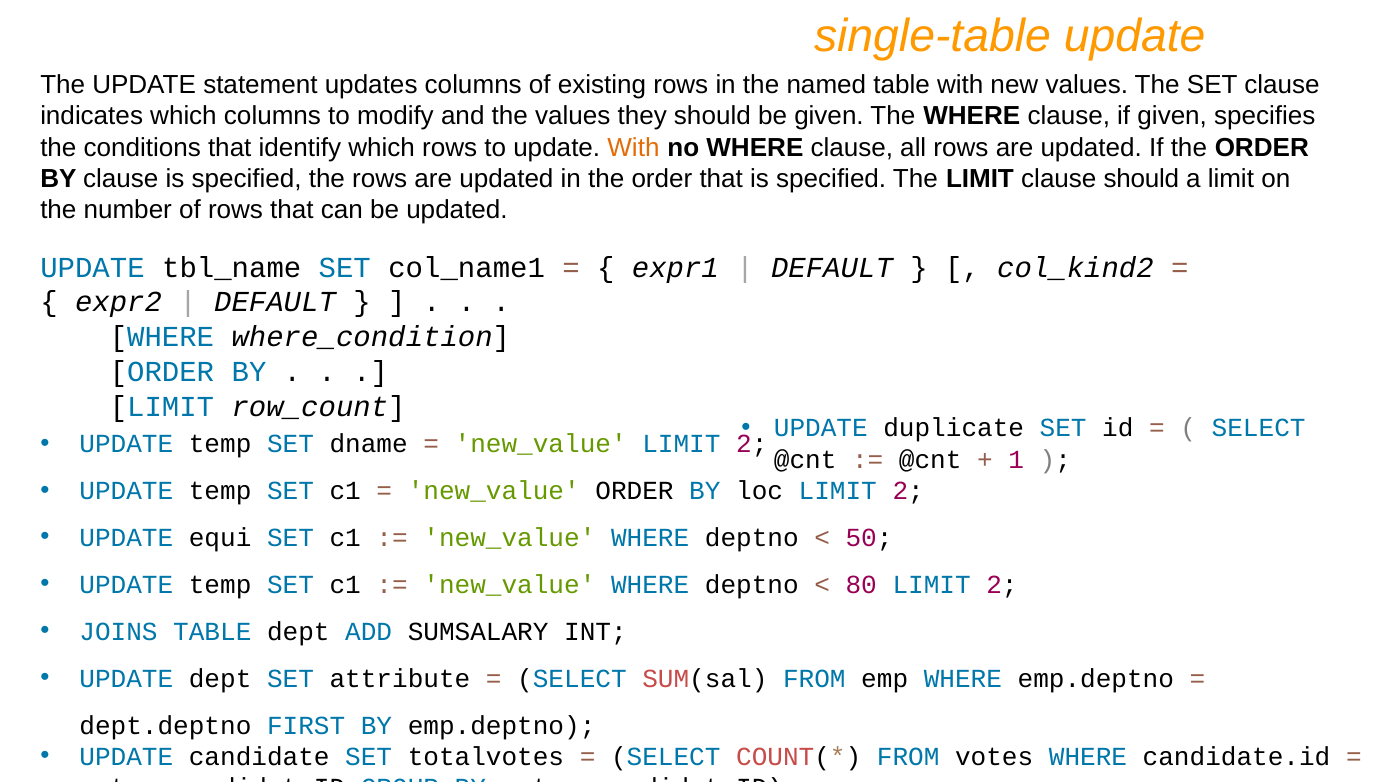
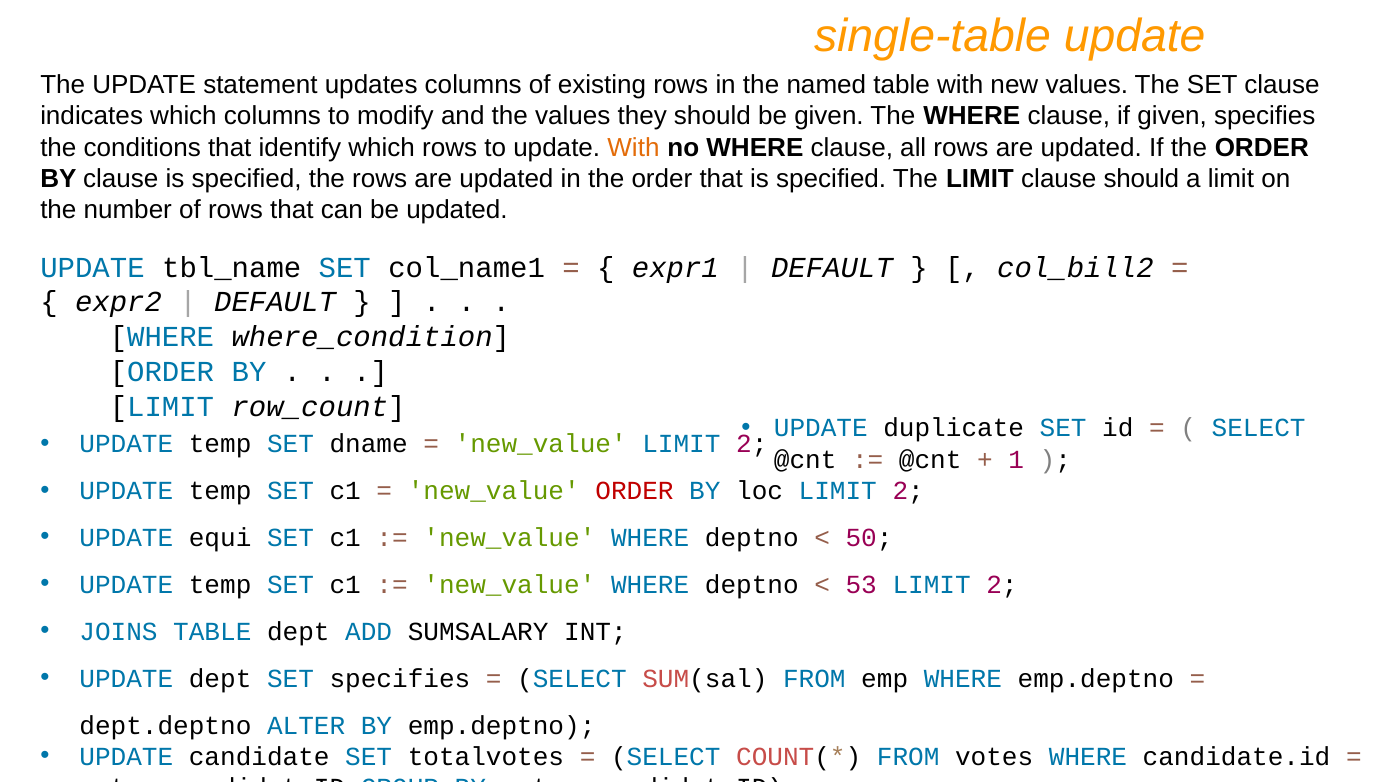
col_kind2: col_kind2 -> col_bill2 (1075, 268)
ORDER colour: black -> red (635, 491)
80: 80 -> 53 (861, 585)
SET attribute: attribute -> specifies (400, 678)
FIRST: FIRST -> ALTER (306, 725)
